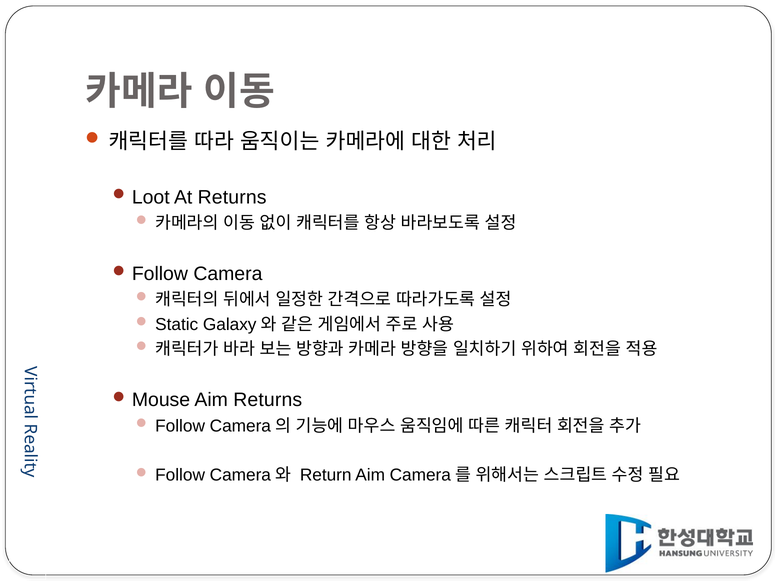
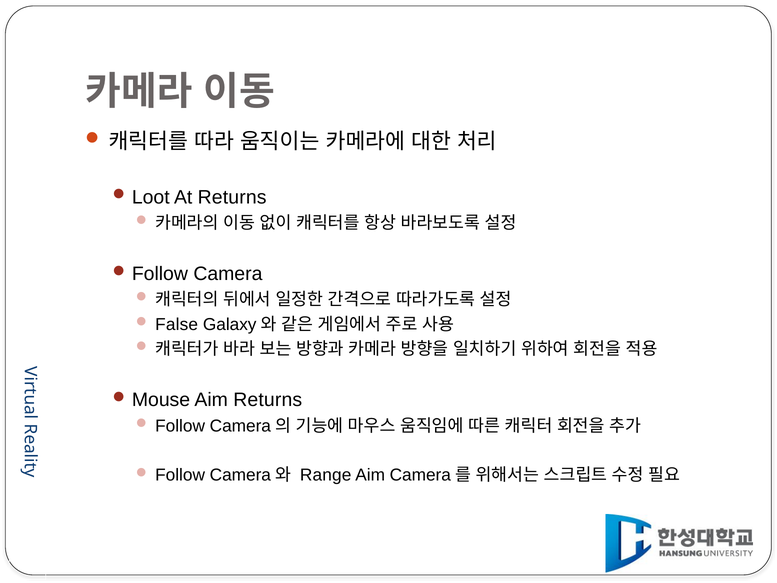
Static: Static -> False (177, 324)
Return: Return -> Range (326, 475)
